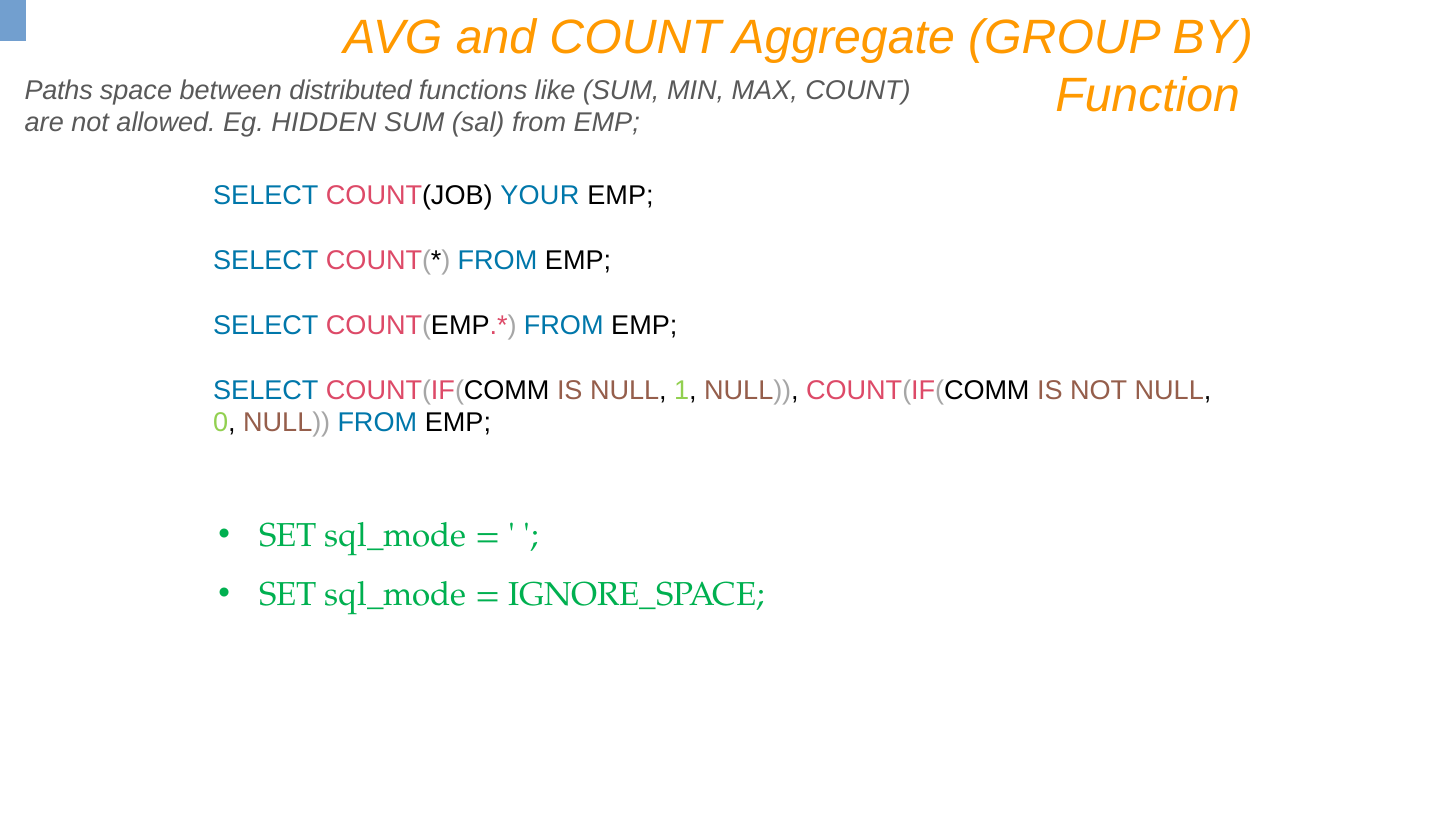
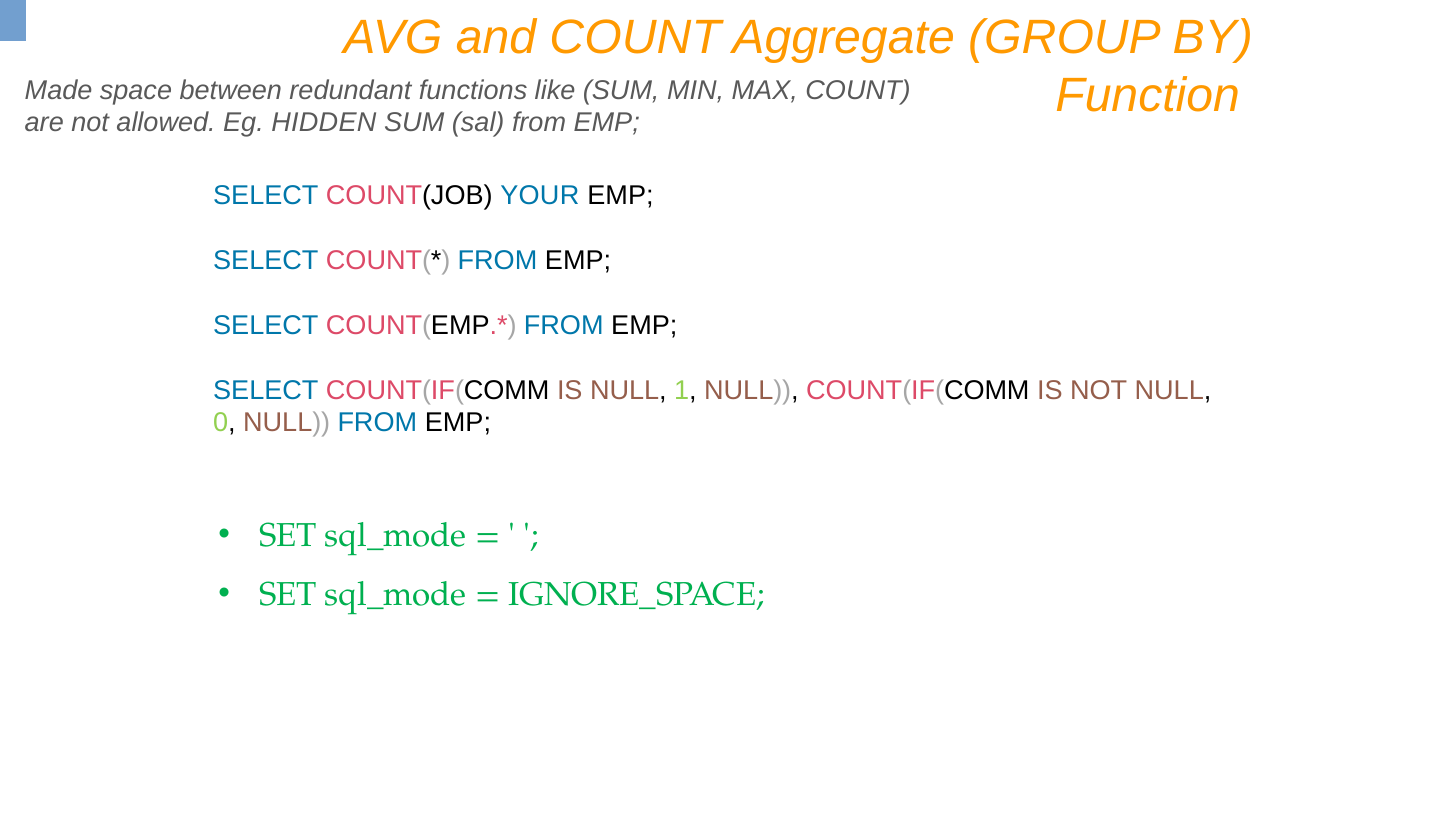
Paths: Paths -> Made (59, 90)
distributed: distributed -> redundant (350, 90)
